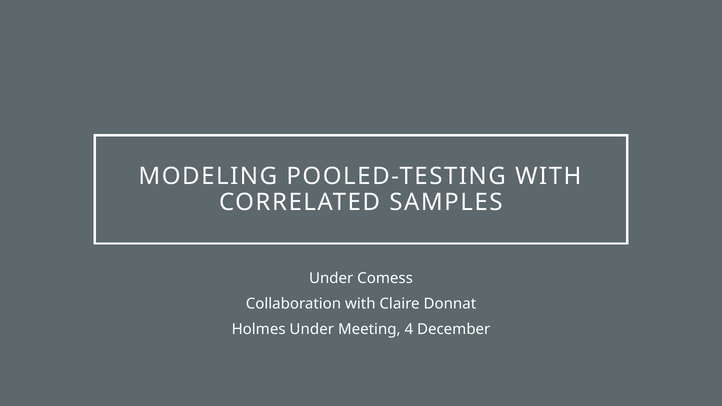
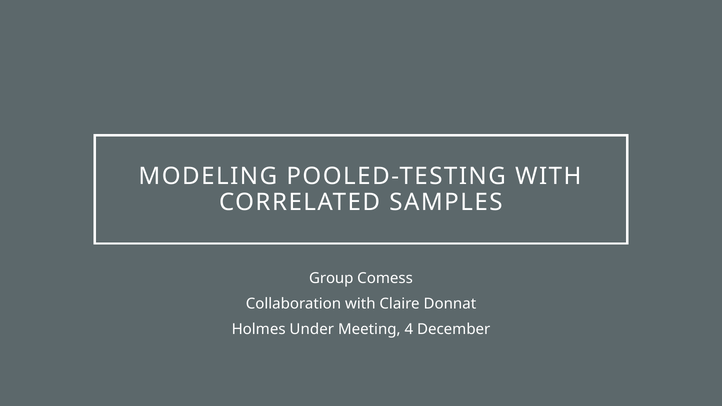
Under: Under -> Group (331, 278)
